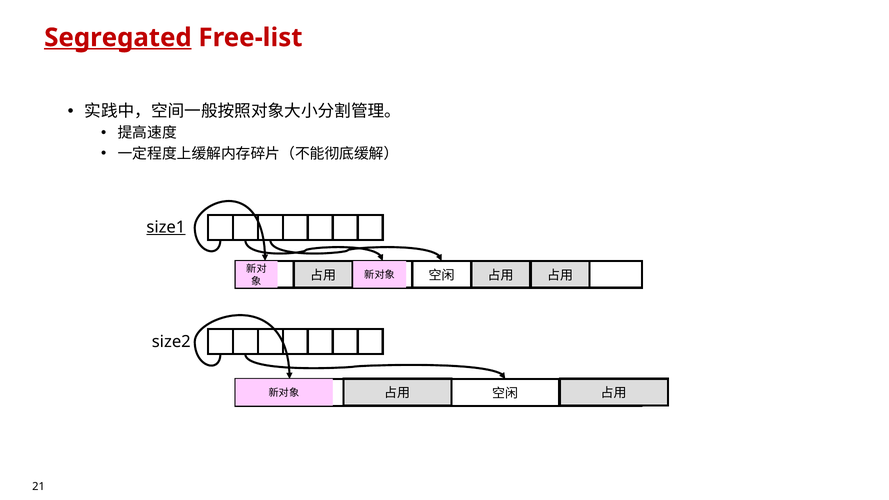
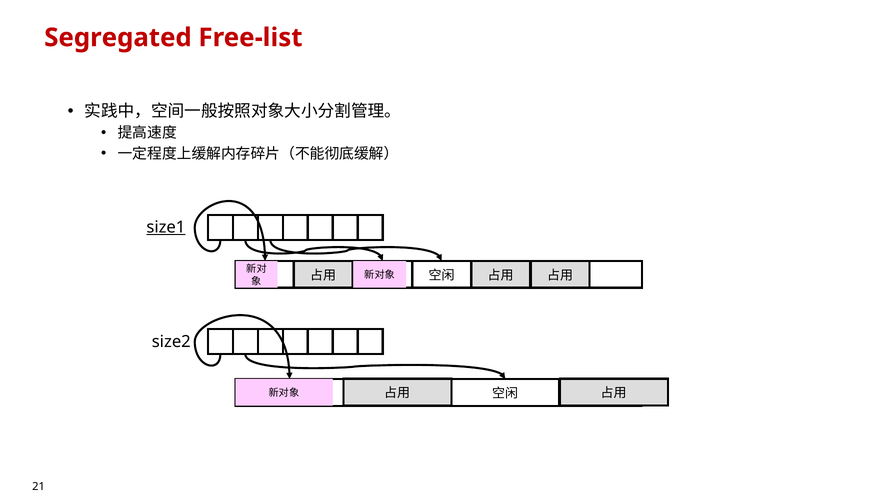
Segregated underline: present -> none (118, 38)
